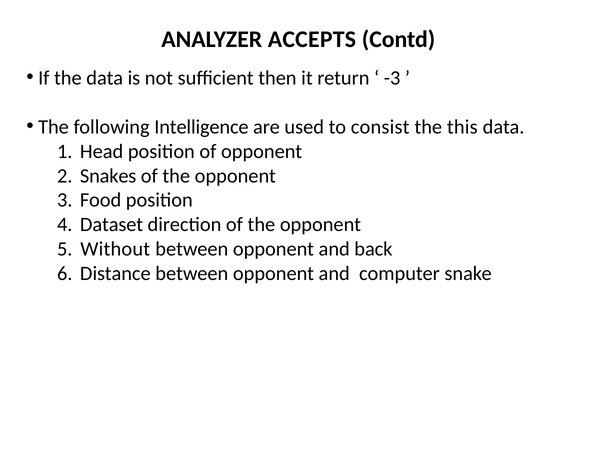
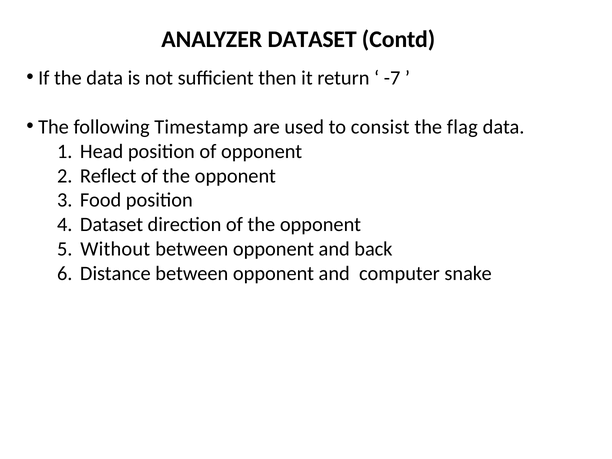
ANALYZER ACCEPTS: ACCEPTS -> DATASET (312, 39)
-3: -3 -> -7 (392, 78)
Intelligence: Intelligence -> Timestamp (201, 127)
this: this -> flag (462, 127)
Snakes: Snakes -> Reflect (108, 176)
